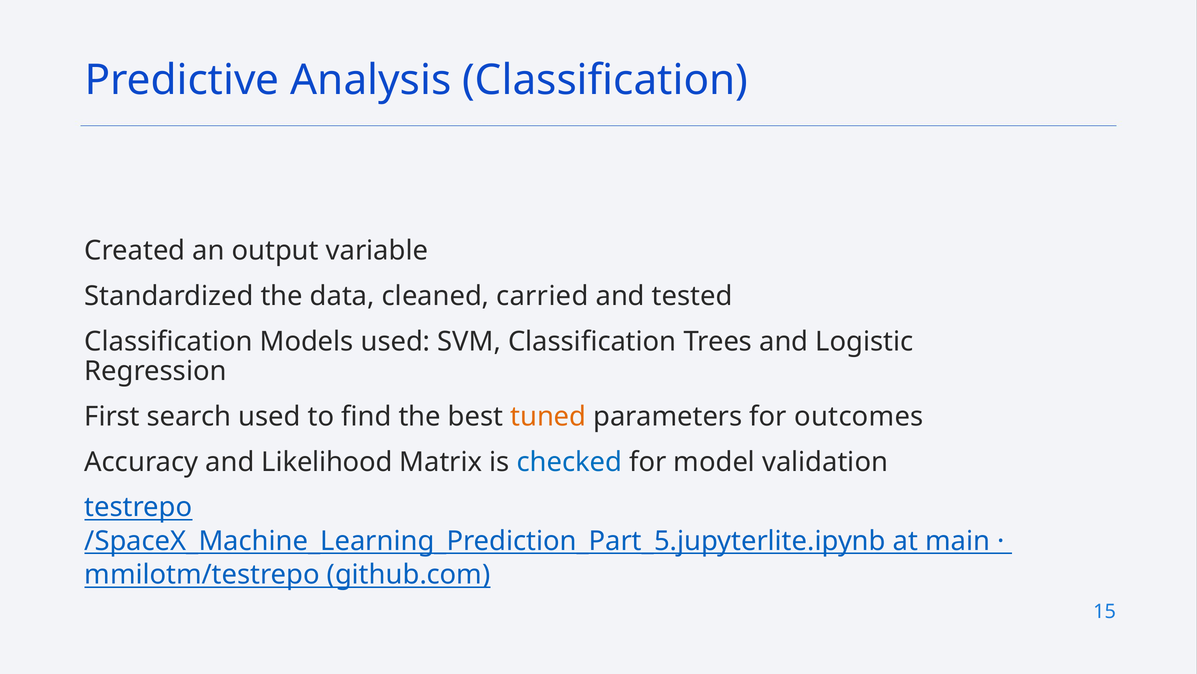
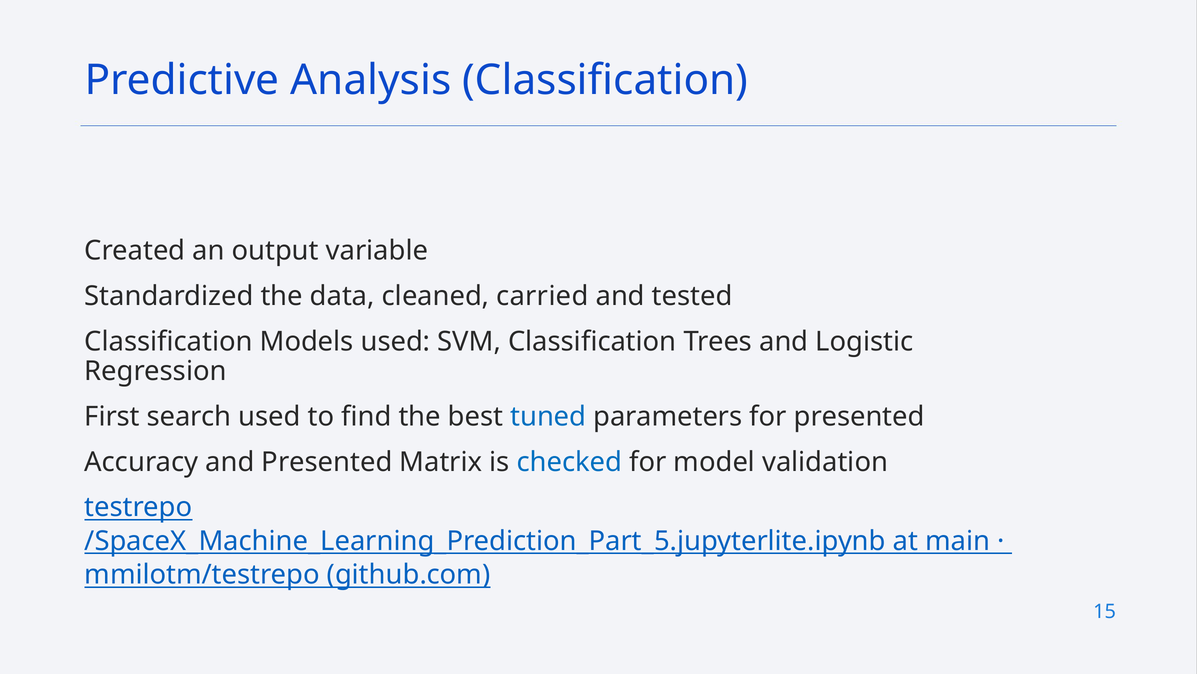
tuned colour: orange -> blue (548, 416)
for outcomes: outcomes -> presented (859, 416)
and Likelihood: Likelihood -> Presented (327, 461)
